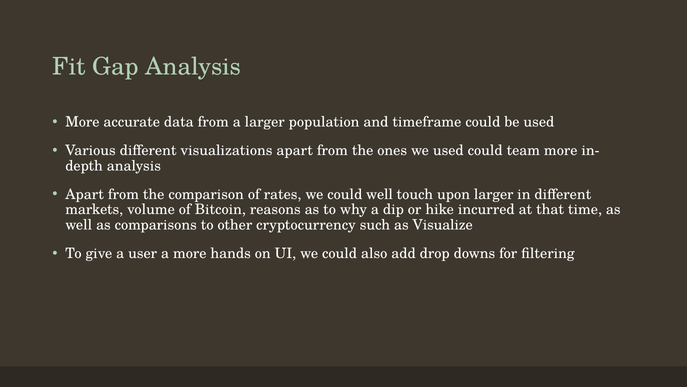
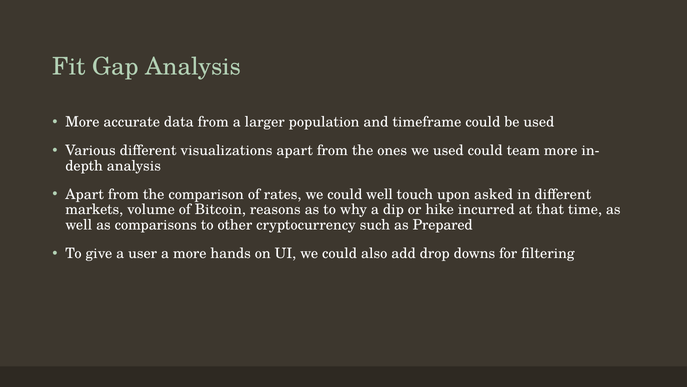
upon larger: larger -> asked (494, 194)
Visualize: Visualize -> Prepared (443, 225)
